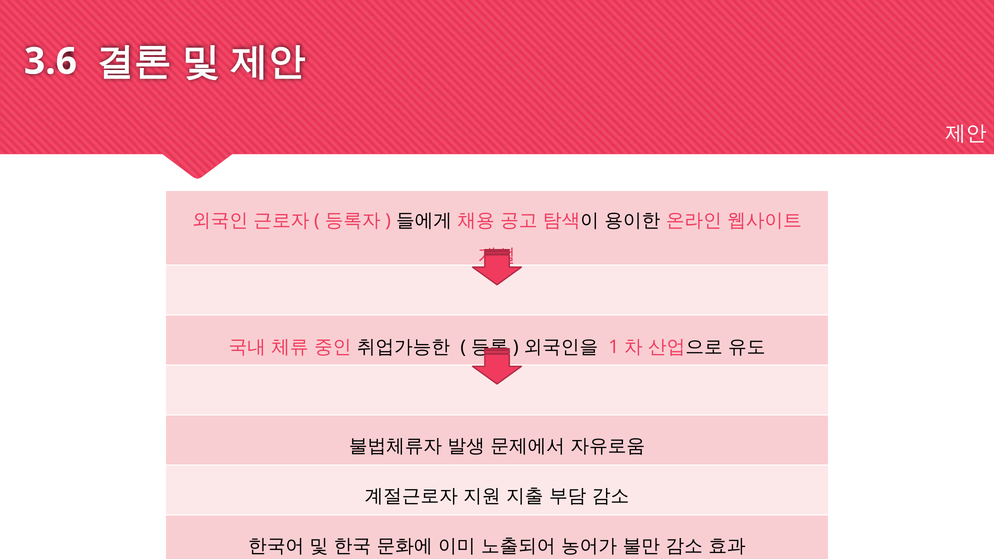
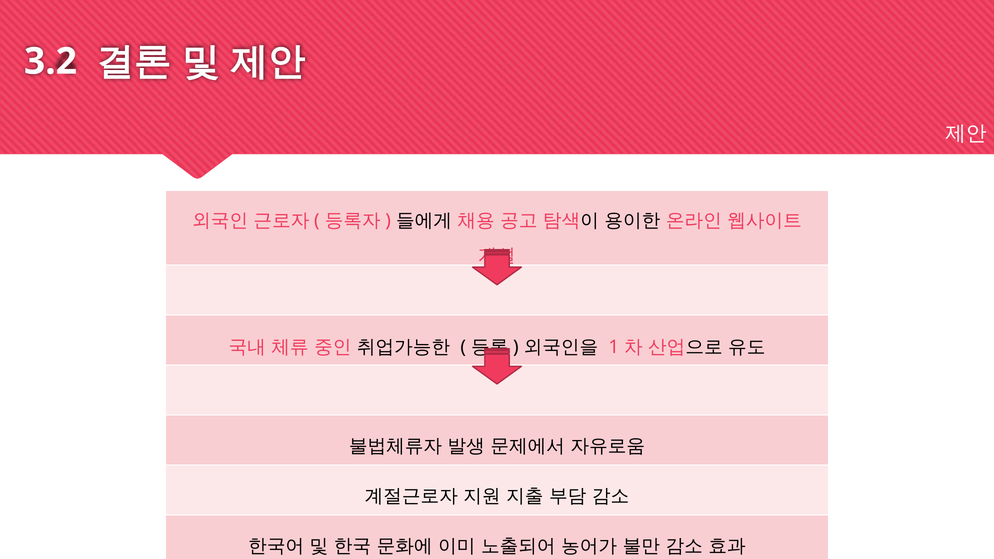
3.6: 3.6 -> 3.2 (50, 61)
